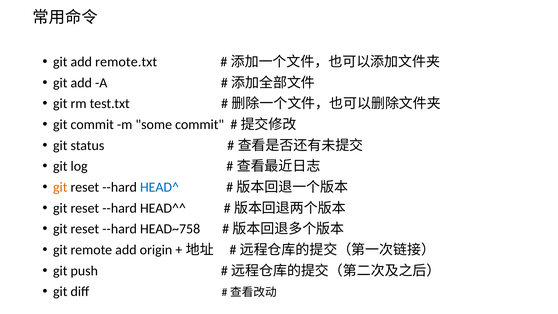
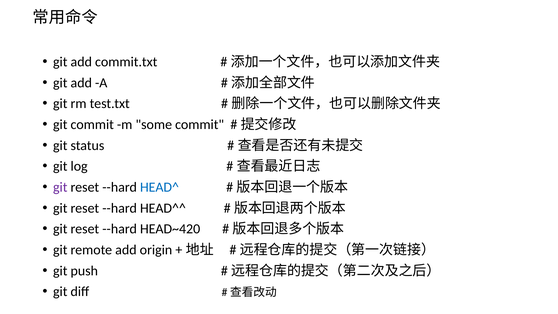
remote.txt: remote.txt -> commit.txt (126, 62)
git colour: orange -> purple (60, 187)
HEAD~758: HEAD~758 -> HEAD~420 (170, 229)
